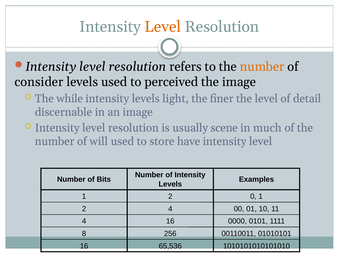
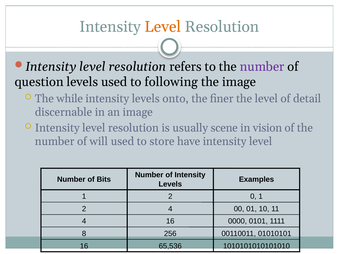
number colour: orange -> purple (262, 67)
consider: consider -> question (39, 82)
perceived: perceived -> following (171, 82)
light: light -> onto (176, 99)
much: much -> vision (267, 128)
